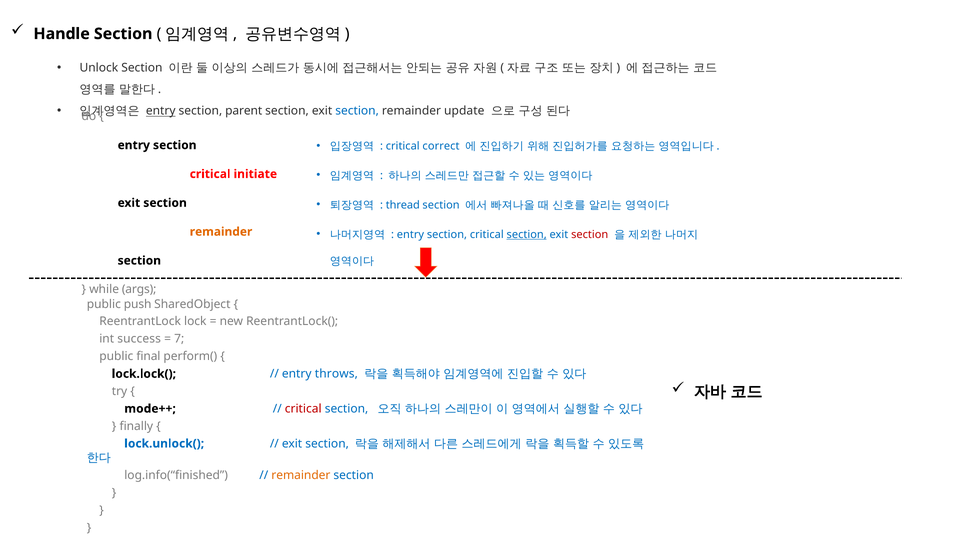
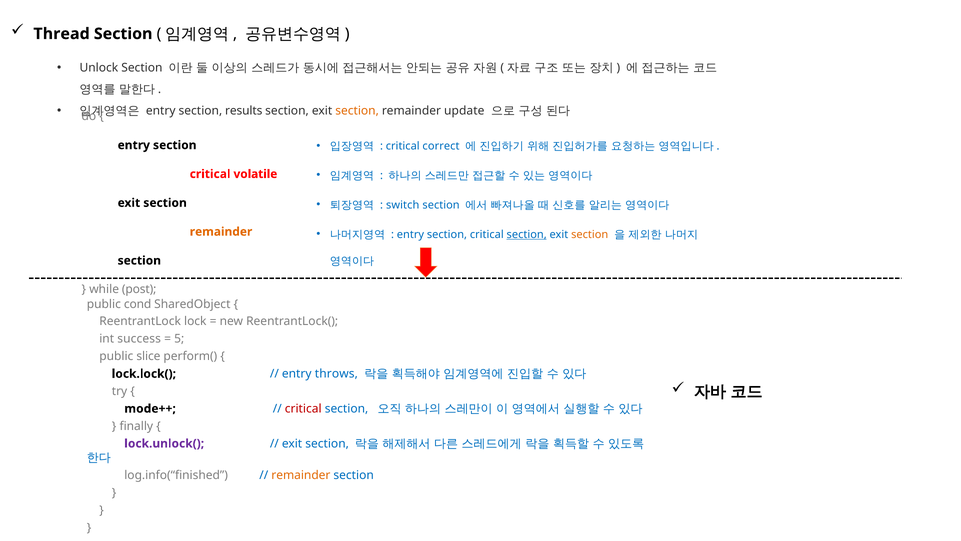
Handle: Handle -> Thread (62, 34)
entry underline: present -> none (161, 111)
parent: parent -> results (244, 111)
section colour: blue -> orange (357, 111)
initiate: initiate -> volatile (255, 174)
thread: thread -> switch (403, 205)
section colour: red -> orange (590, 234)
args: args -> post (139, 289)
push: push -> cond (138, 304)
7: 7 -> 5 (179, 339)
final: final -> slice (148, 356)
lock.unlock( colour: blue -> purple (164, 443)
